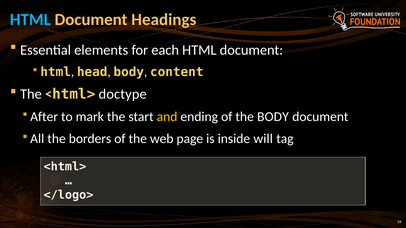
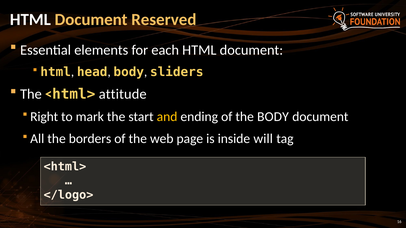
HTML colour: light blue -> white (30, 20)
Headings: Headings -> Reserved (164, 20)
content: content -> sliders (177, 72)
doctype: doctype -> attitude (123, 94)
After: After -> Right (44, 117)
